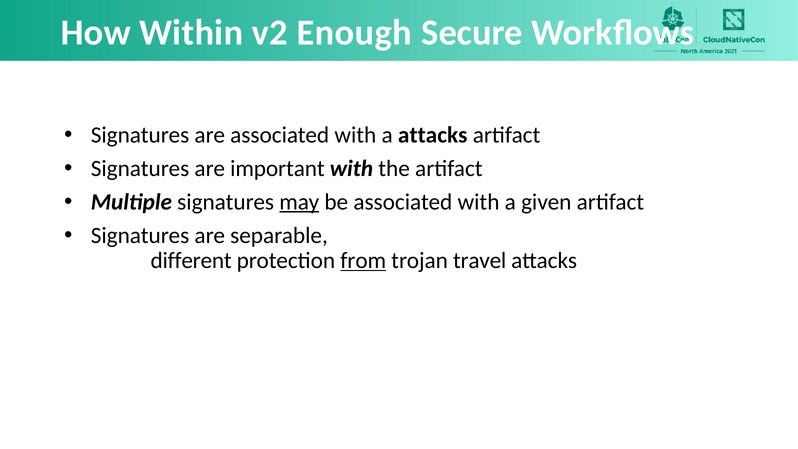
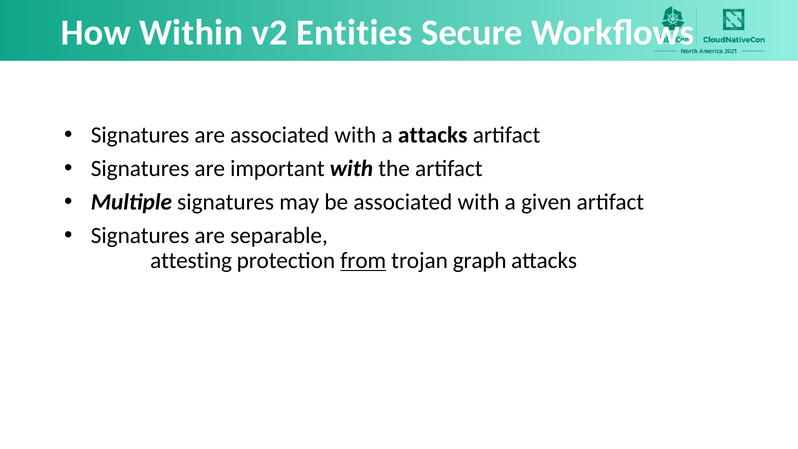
Enough: Enough -> Entities (354, 33)
may underline: present -> none (299, 202)
different: different -> attesting (191, 260)
travel: travel -> graph (480, 260)
